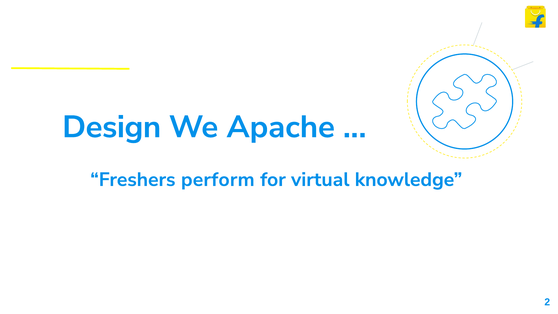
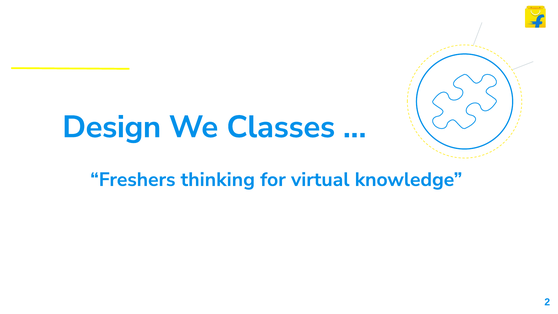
Apache: Apache -> Classes (281, 127)
perform: perform -> thinking (218, 180)
